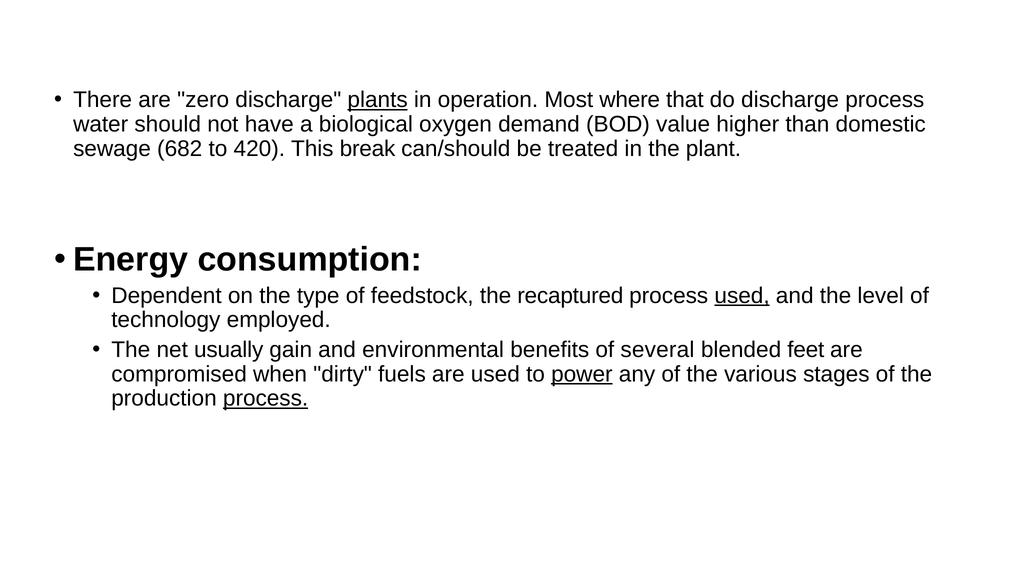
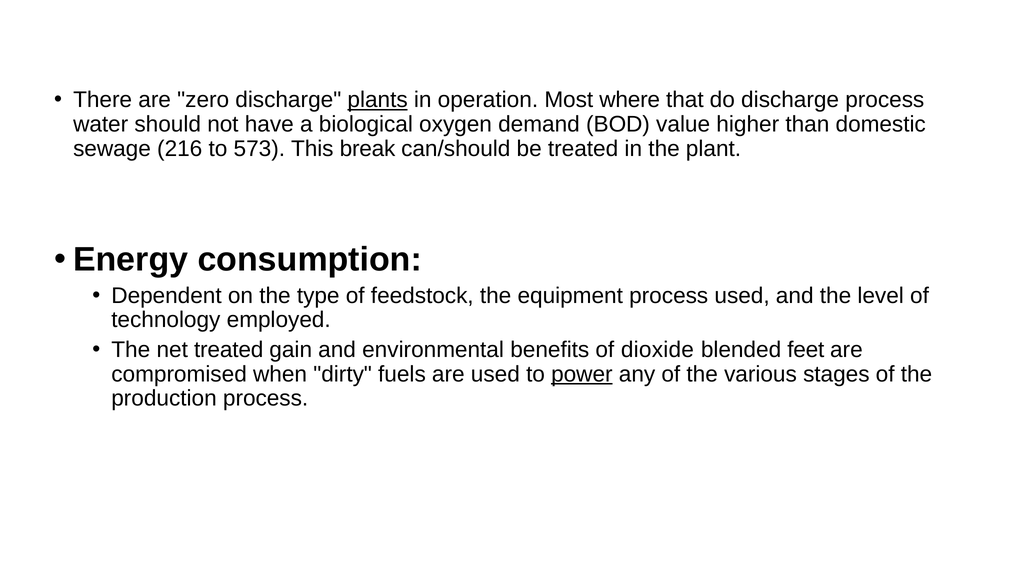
682: 682 -> 216 (180, 149)
420: 420 -> 573 (259, 149)
recaptured: recaptured -> equipment (570, 296)
used underline: present -> none (742, 296)
net usually: usually -> treated (229, 350)
several: several -> dioxide (657, 350)
process underline: present -> none (266, 399)
